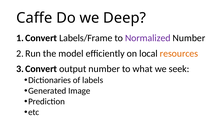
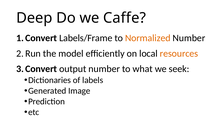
Caffe: Caffe -> Deep (34, 18)
Deep: Deep -> Caffe (125, 18)
Normalized colour: purple -> orange (148, 38)
